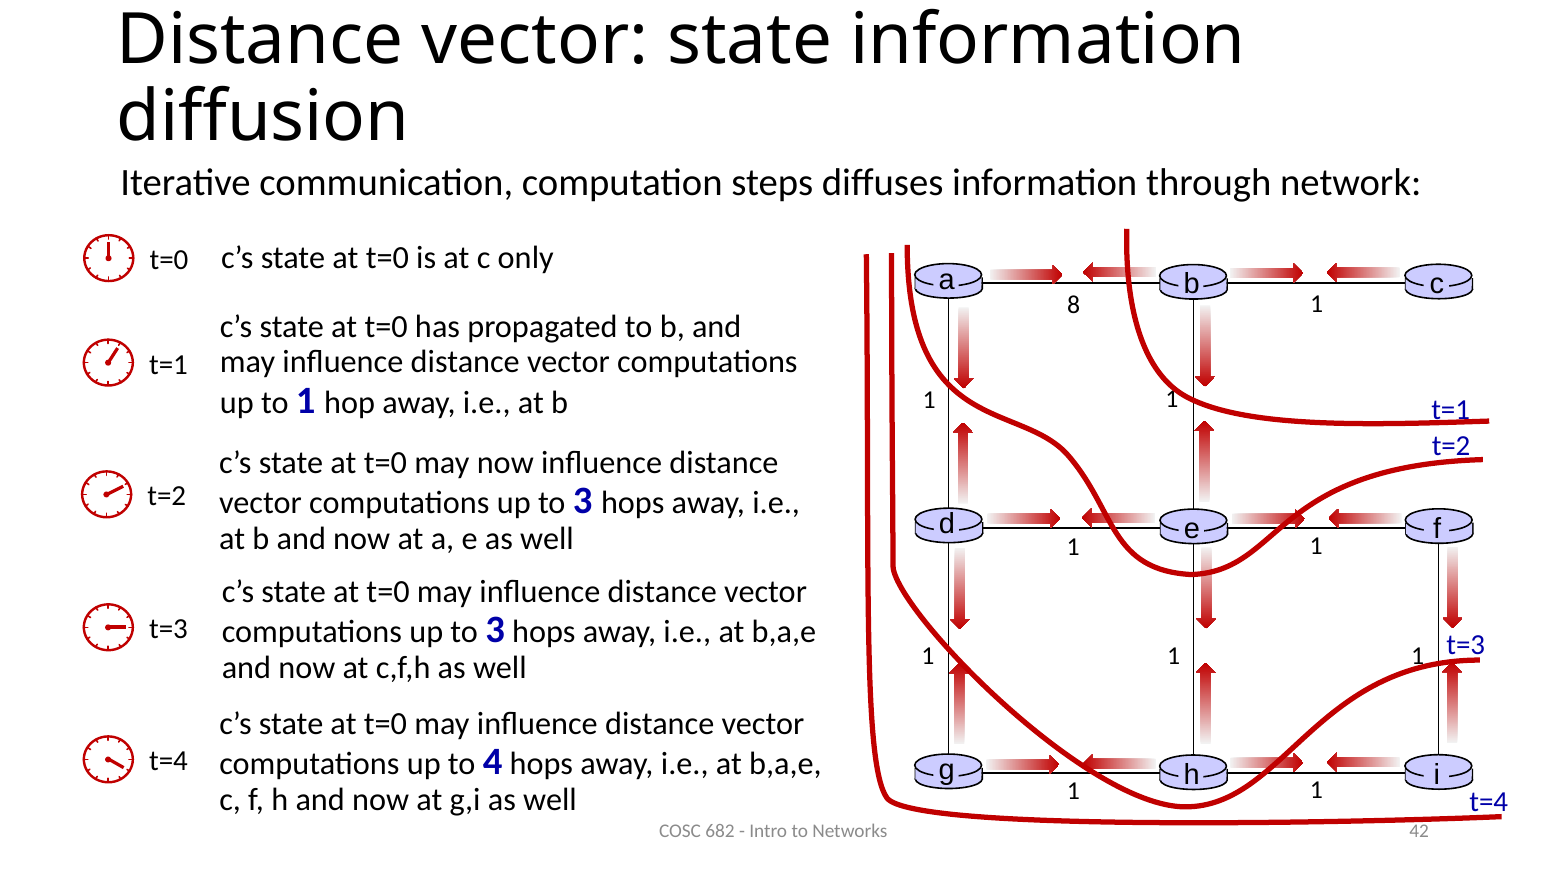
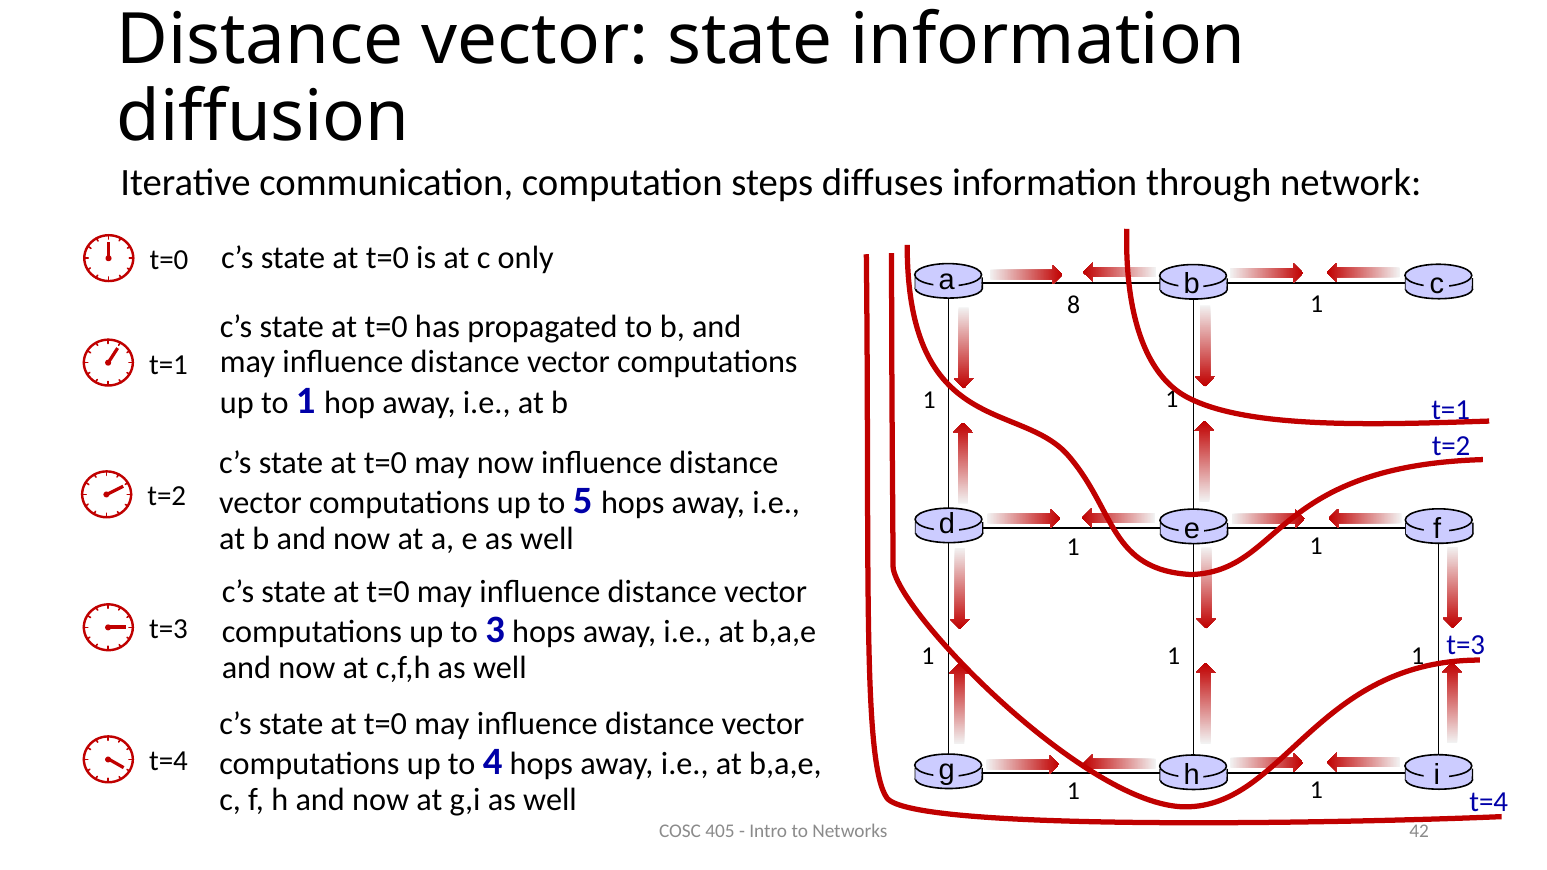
3: 3 -> 5 (583, 501)
682: 682 -> 405 (720, 831)
